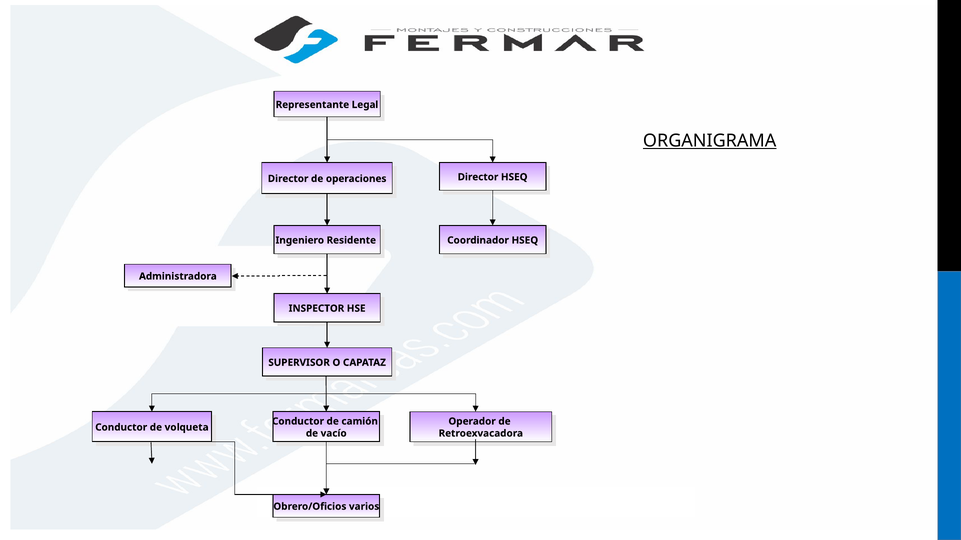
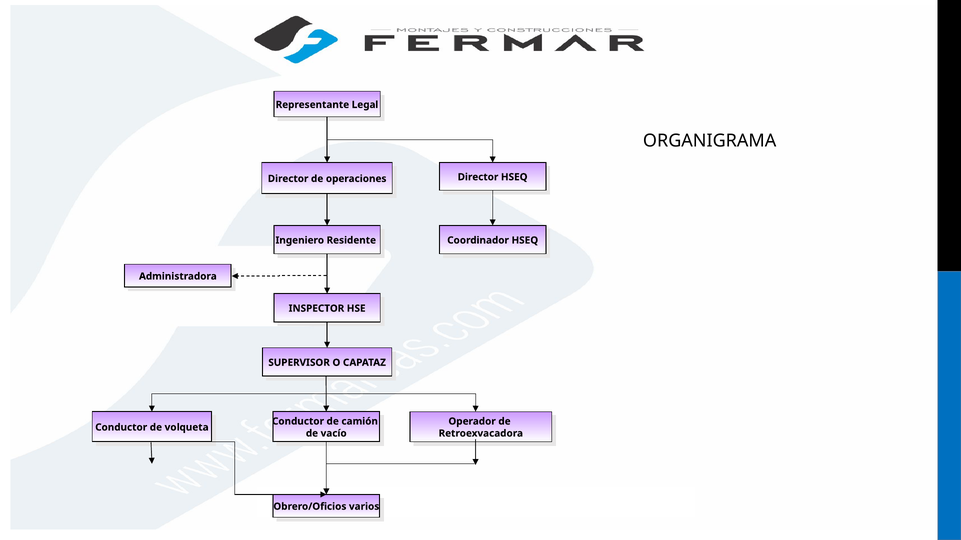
ORGANIGRAMA underline: present -> none (710, 141)
